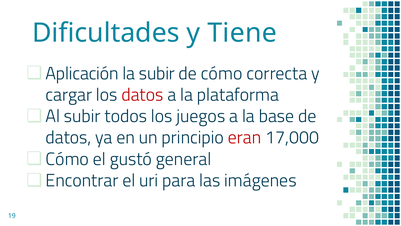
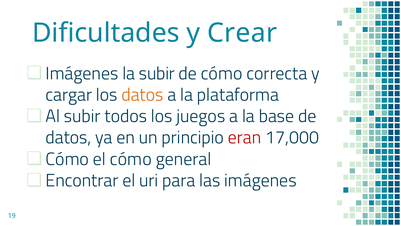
Tiene: Tiene -> Crear (242, 33)
Aplicación: Aplicación -> Imágenes (82, 73)
datos colour: red -> orange (142, 95)
el gustó: gustó -> cómo (131, 159)
